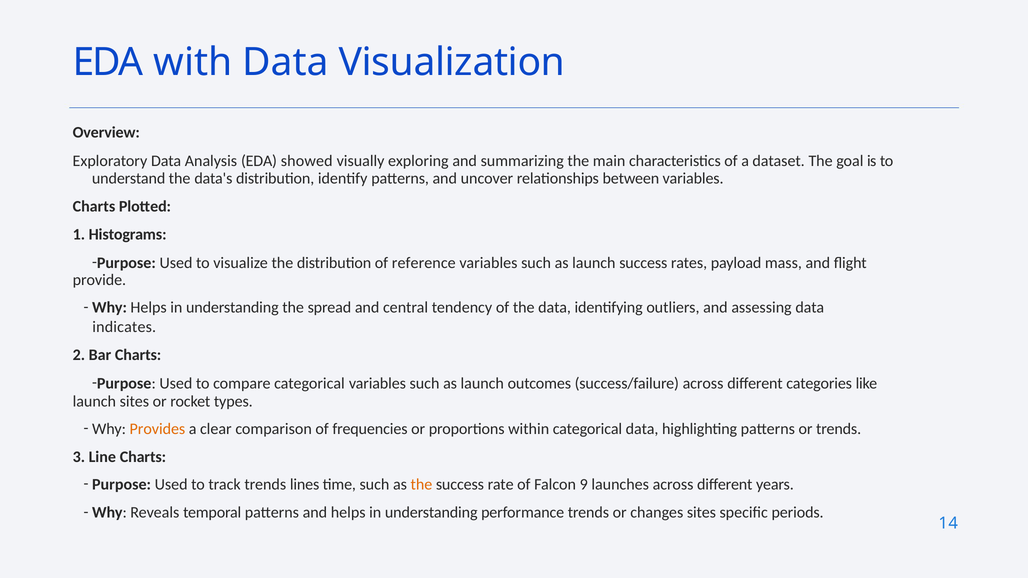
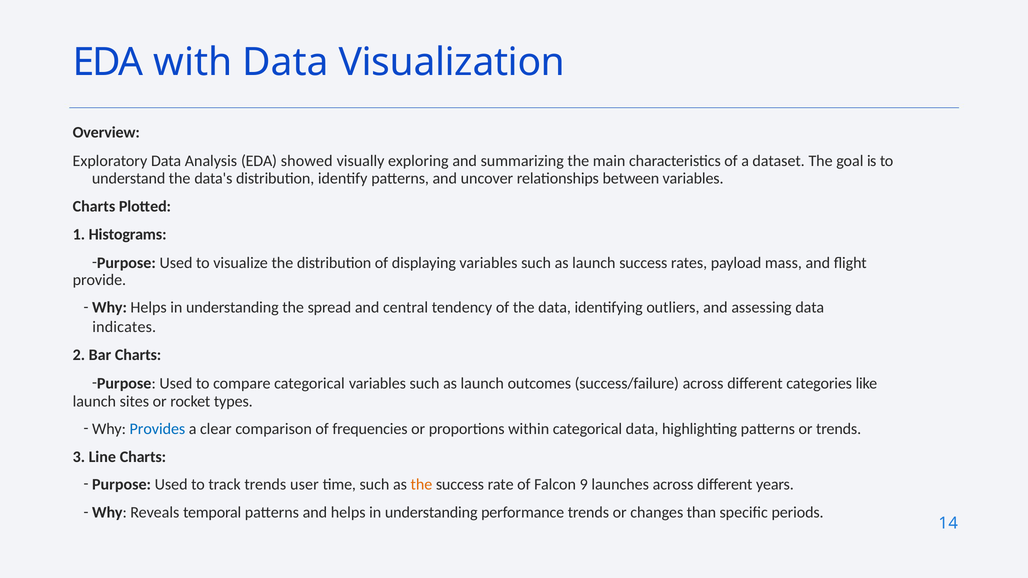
reference: reference -> displaying (424, 263)
Provides colour: orange -> blue (157, 429)
lines: lines -> user (304, 485)
changes sites: sites -> than (701, 513)
